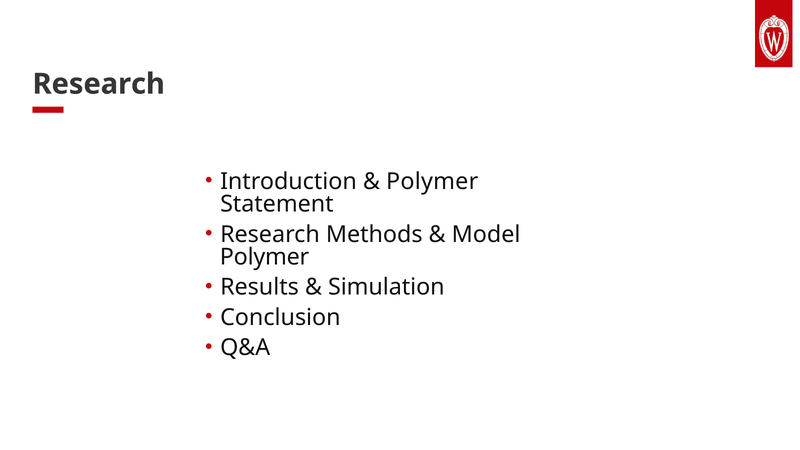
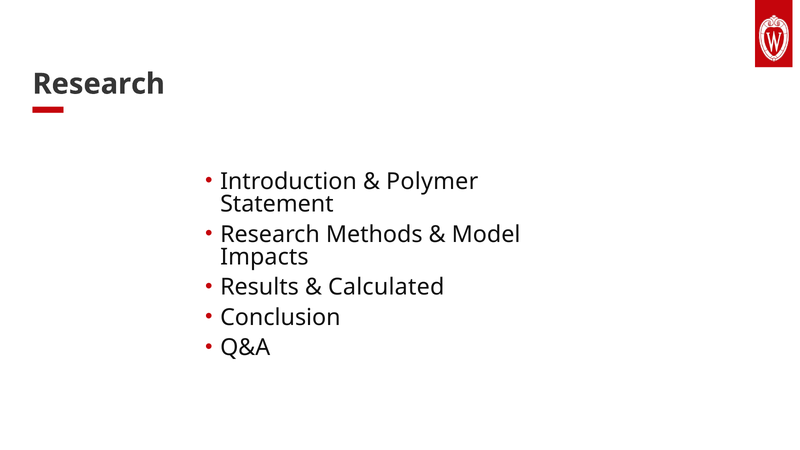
Polymer: Polymer -> Impacts (264, 257)
Simulation: Simulation -> Calculated (386, 287)
